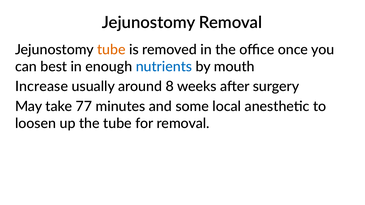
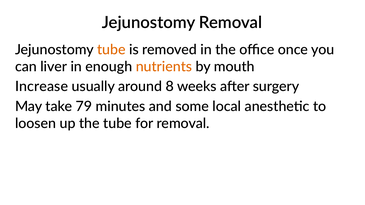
best: best -> liver (54, 67)
nutrients colour: blue -> orange (164, 67)
77: 77 -> 79 (84, 106)
